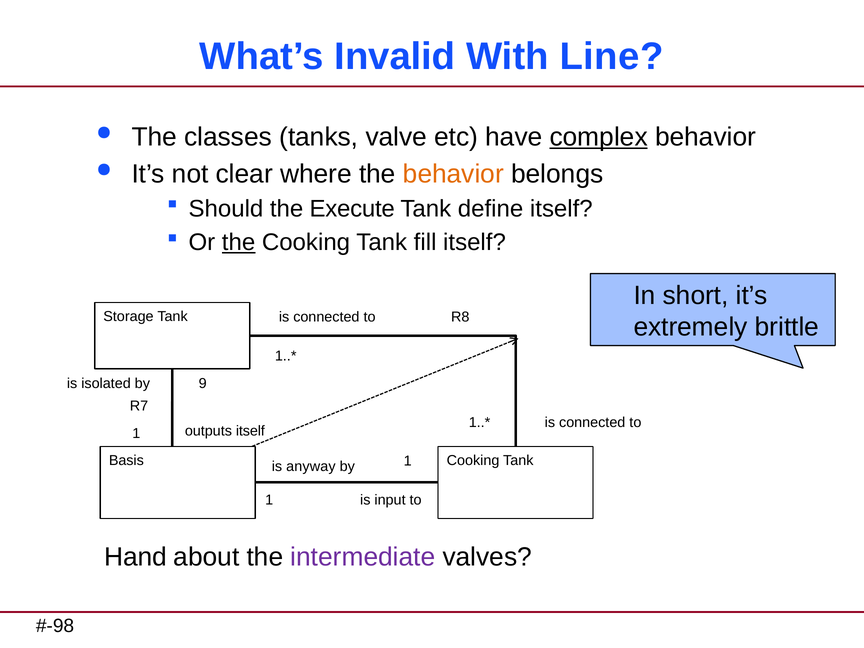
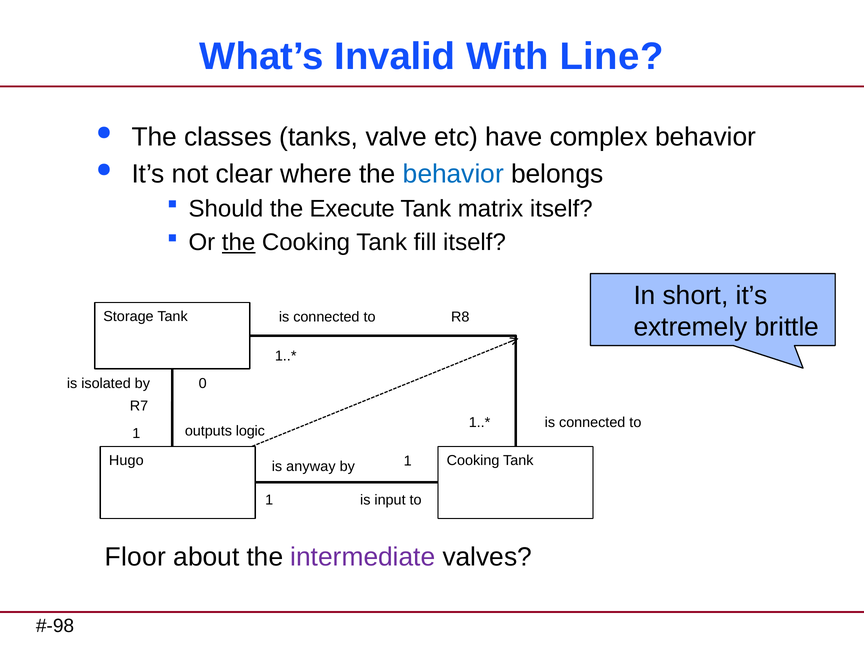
complex underline: present -> none (599, 137)
behavior colour: orange -> blue (453, 174)
define: define -> matrix (491, 209)
9: 9 -> 0 (203, 384)
outputs itself: itself -> logic (250, 431)
Basis: Basis -> Hugo (126, 460)
Hand: Hand -> Floor (135, 557)
